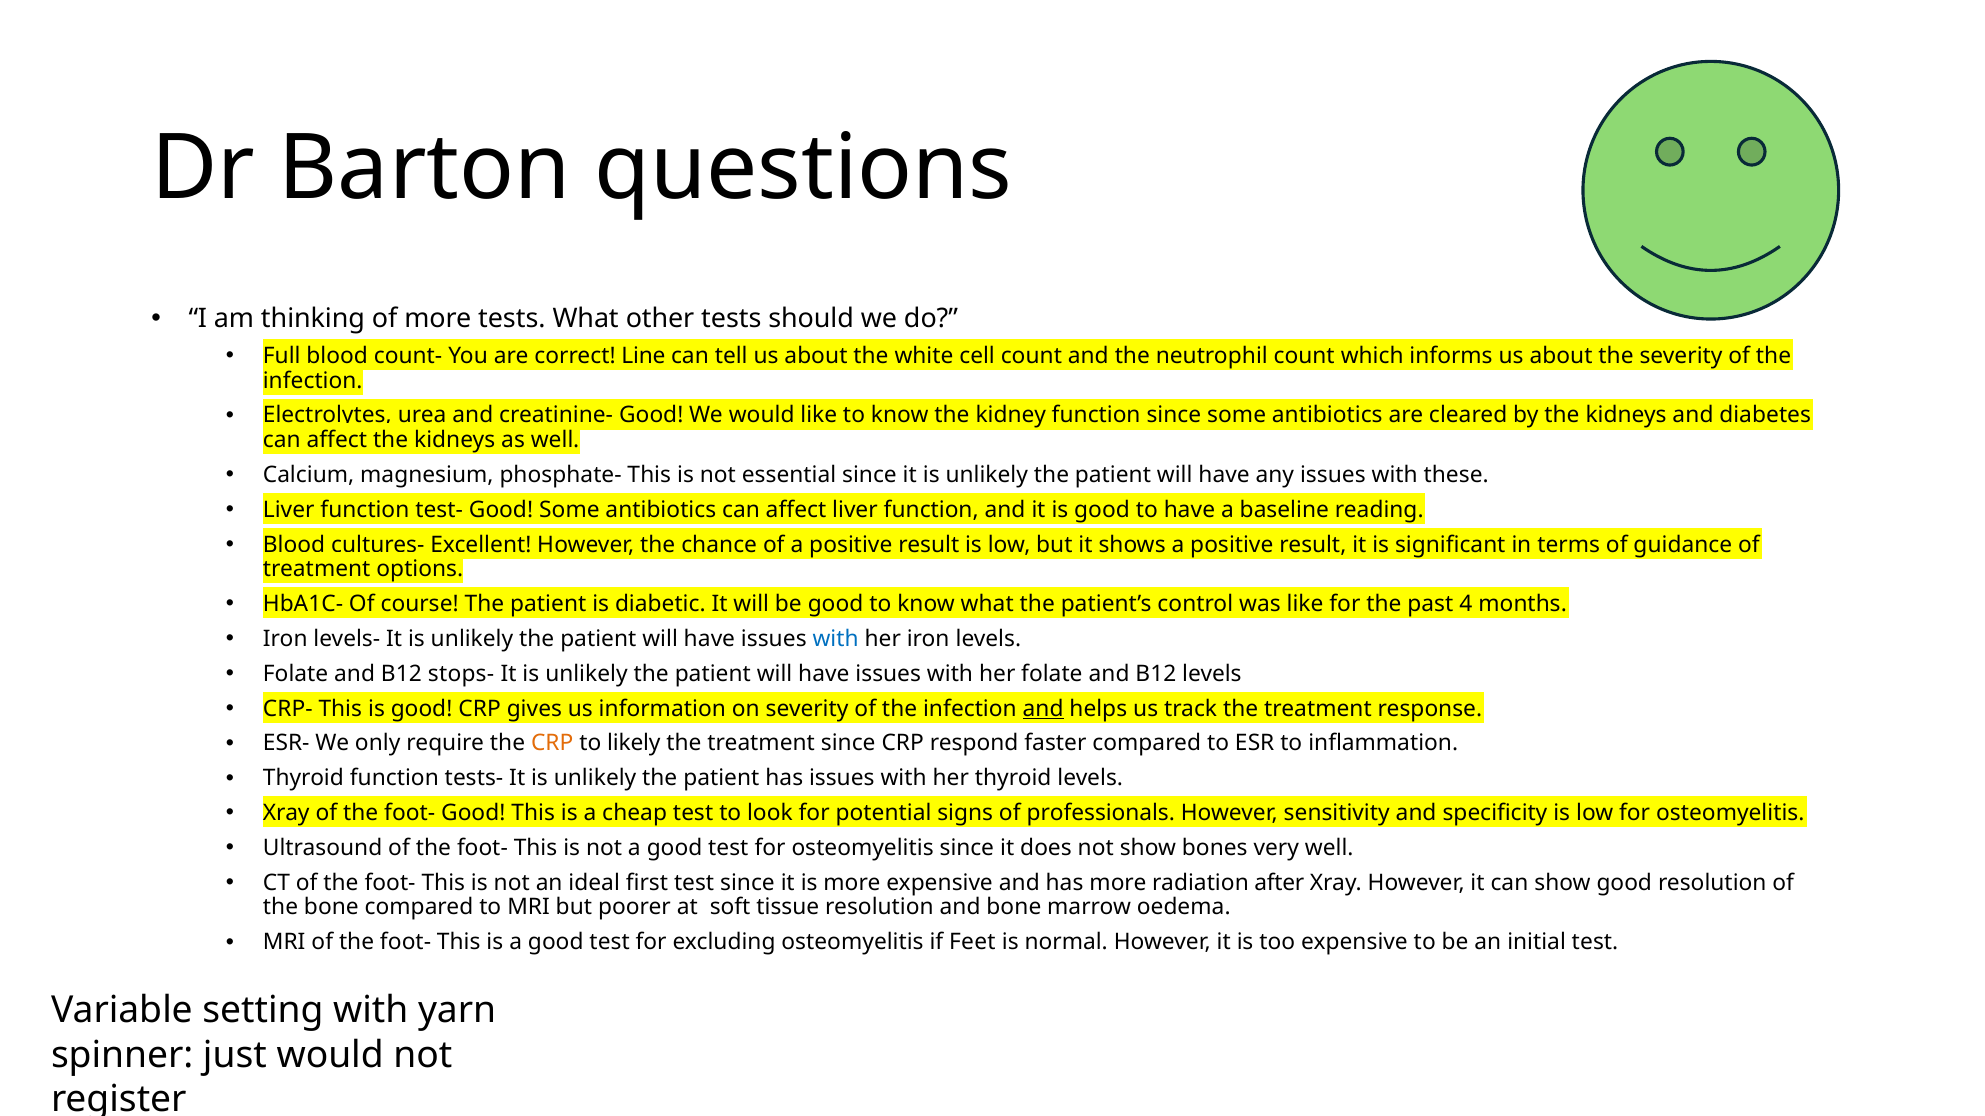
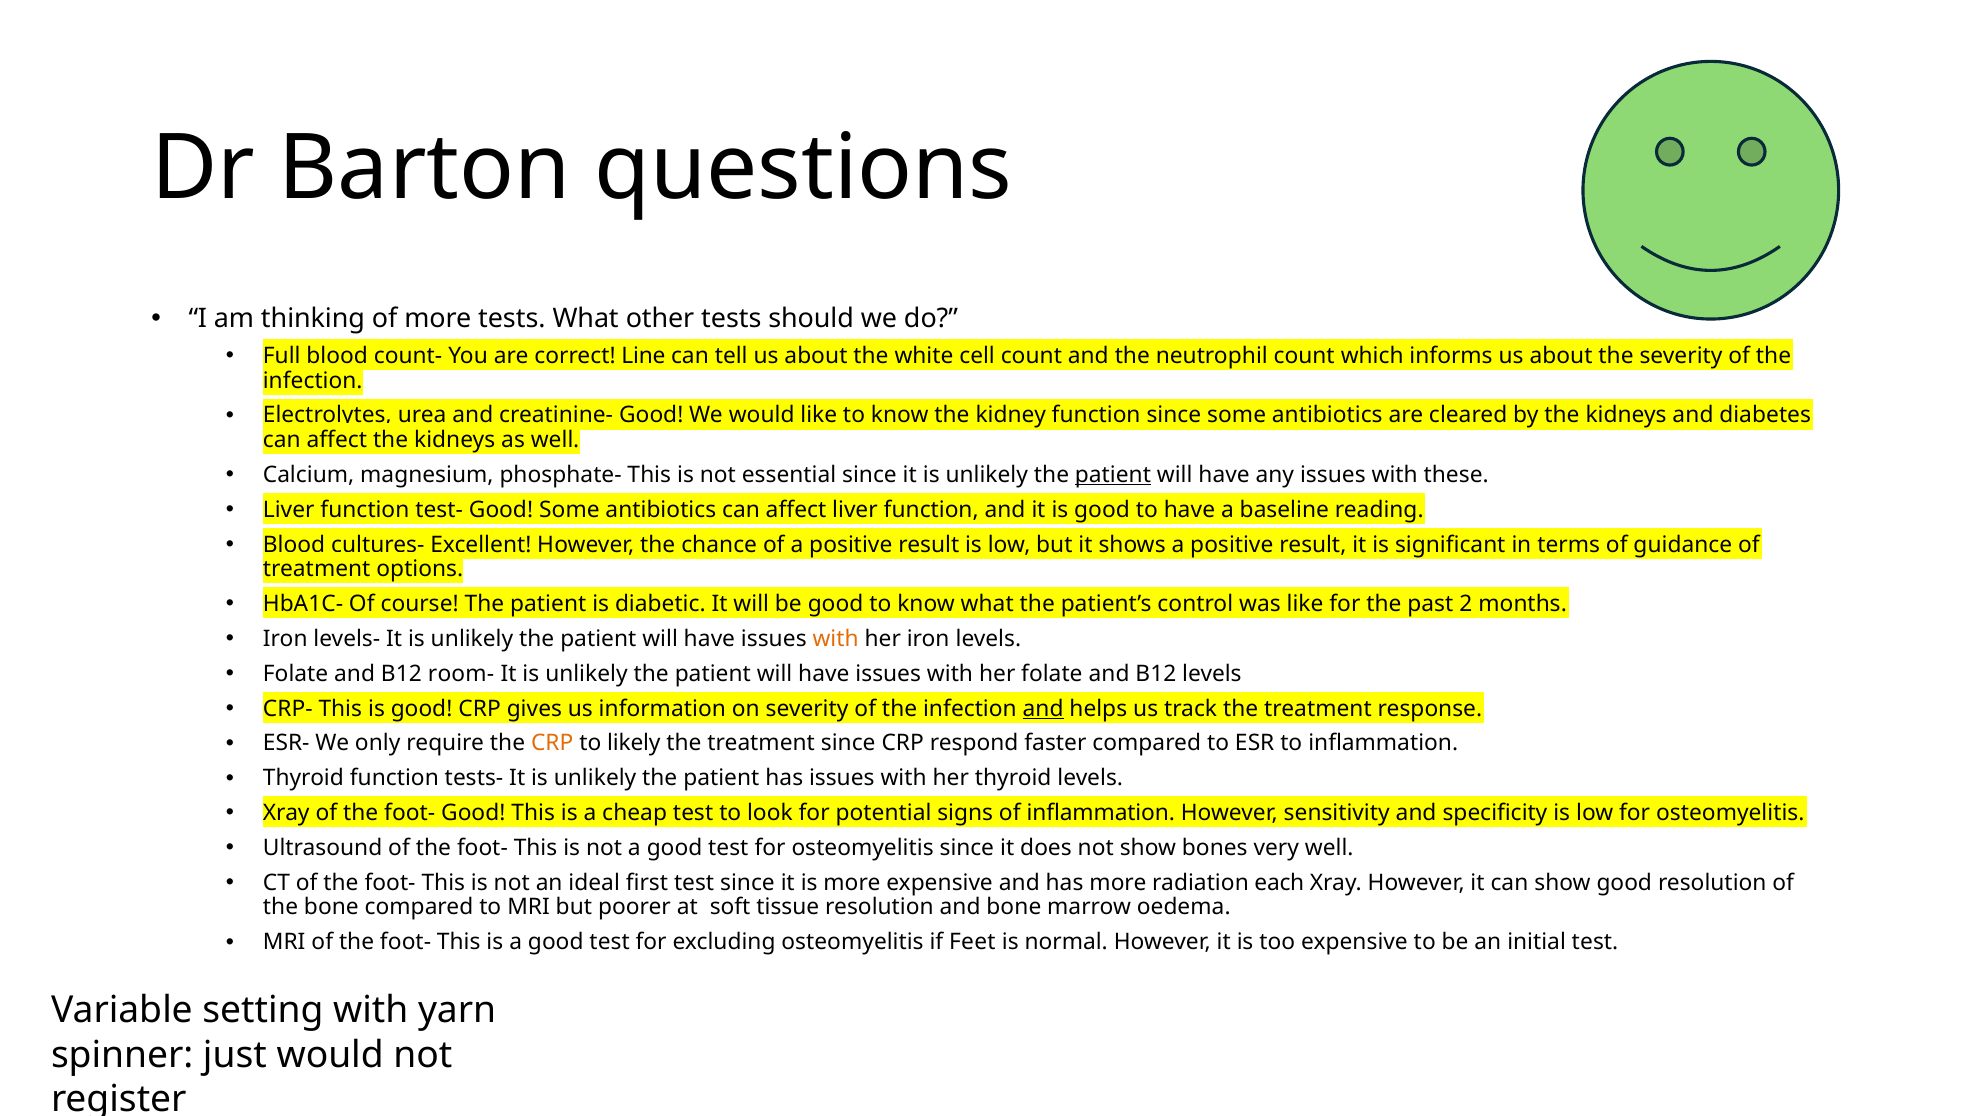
patient underline: none -> present (1113, 475)
4: 4 -> 2 (1466, 604)
with colour: blue -> orange (836, 639)
stops-: stops- -> room- (461, 674)
of professionals: professionals -> inflammation (1101, 814)
after: after -> each (1279, 883)
